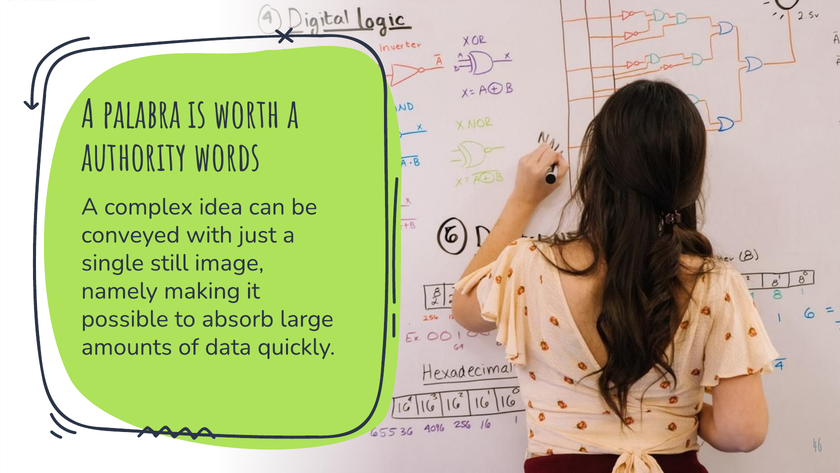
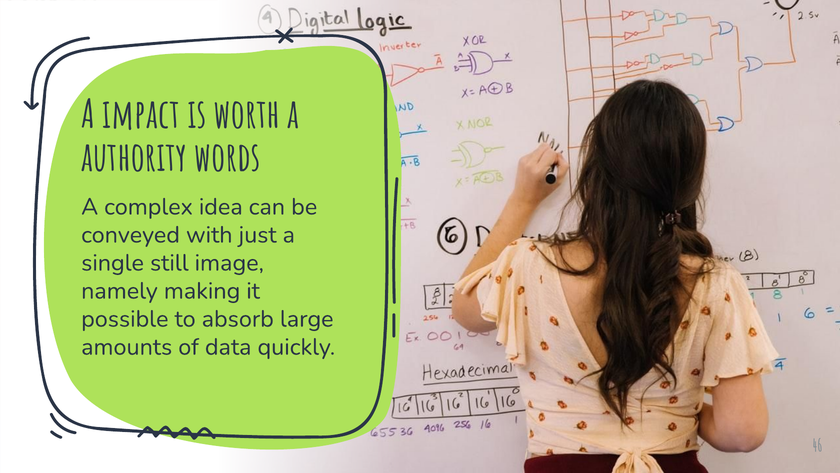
palabra: palabra -> impact (141, 115)
